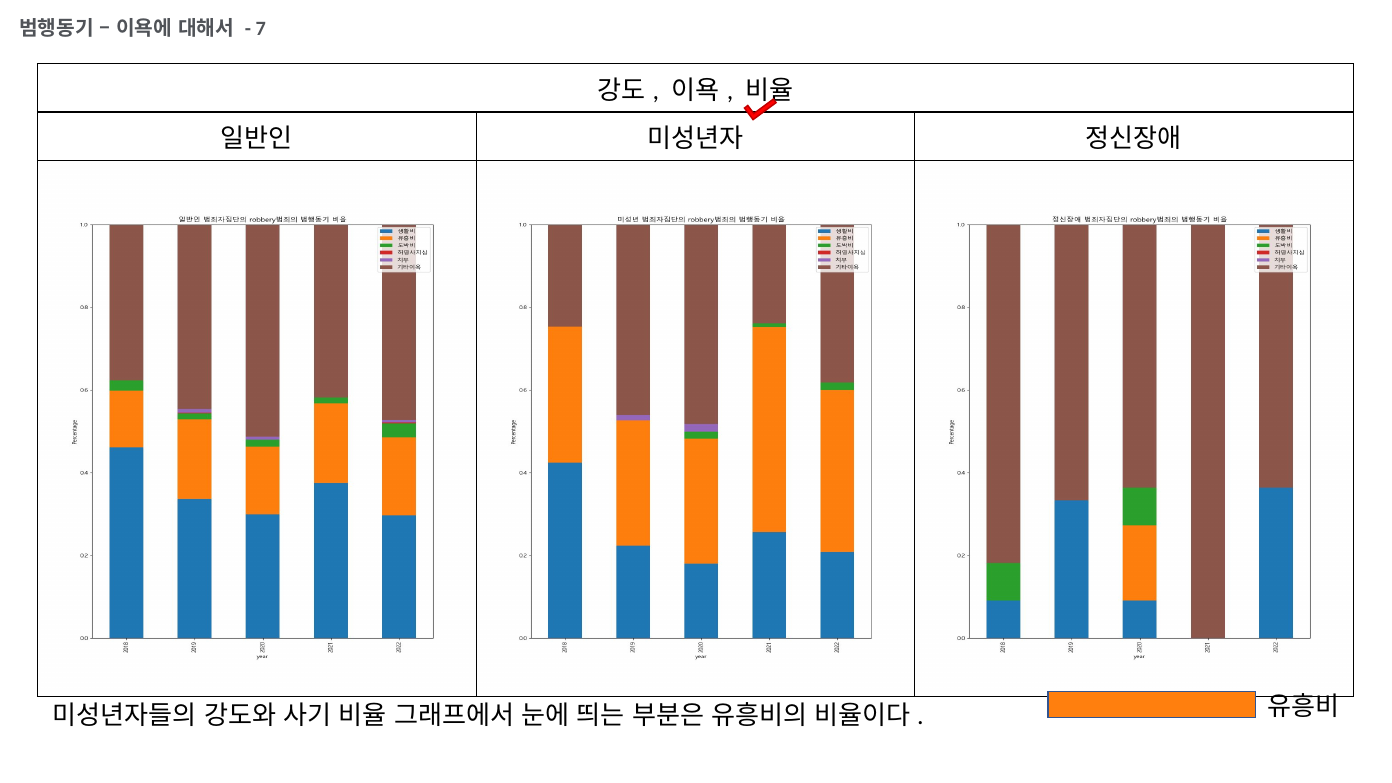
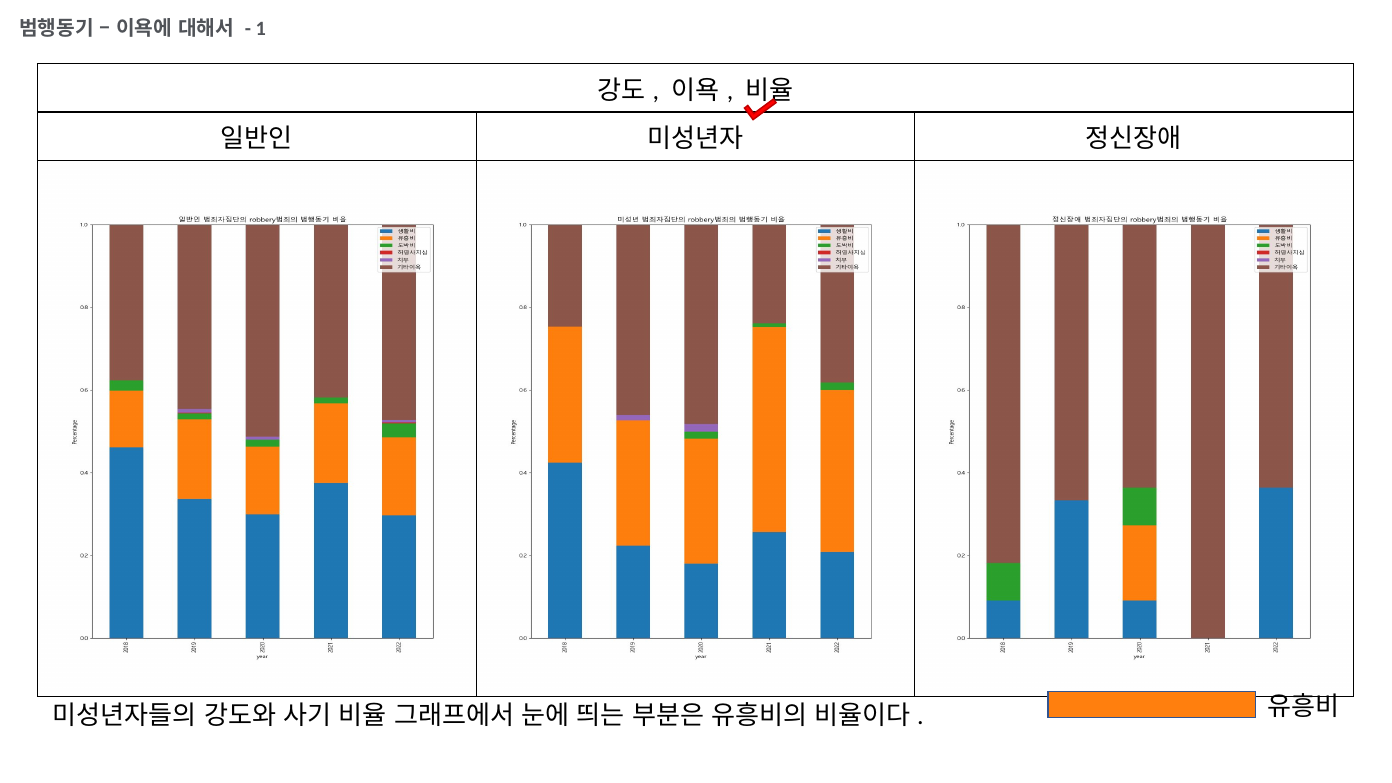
7: 7 -> 1 (261, 29)
